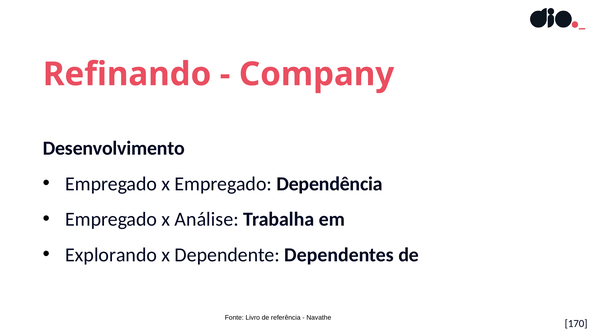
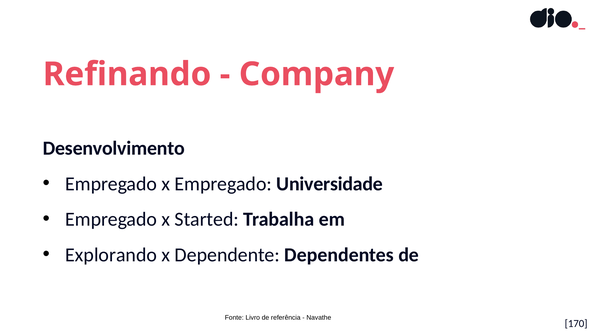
Dependência: Dependência -> Universidade (330, 183)
Análise: Análise -> Started (207, 219)
